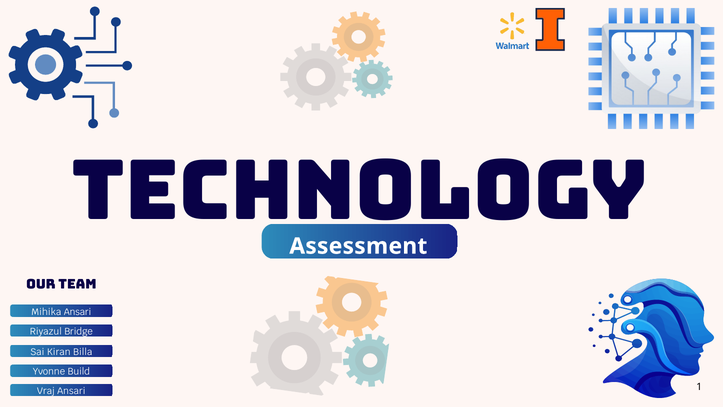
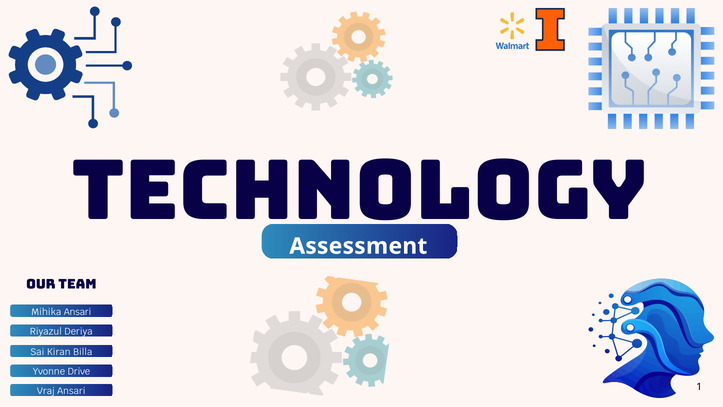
Bridge: Bridge -> Deriya (78, 331)
Build: Build -> Drive (79, 371)
